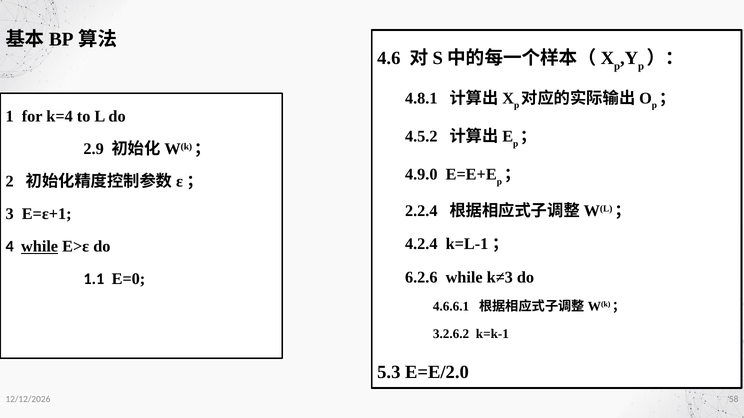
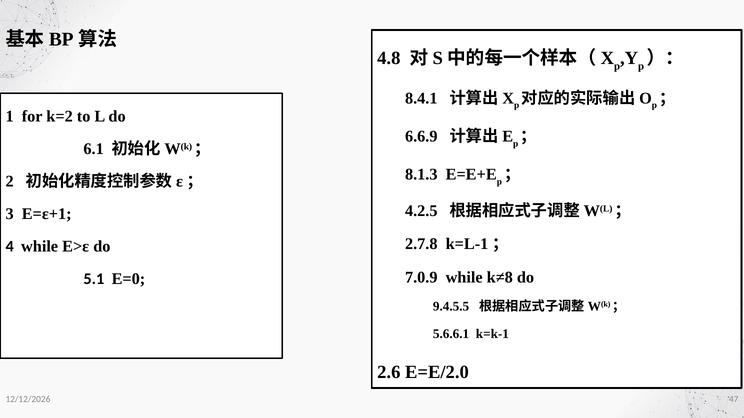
4.6: 4.6 -> 4.8 (389, 58)
4.8.1: 4.8.1 -> 8.4.1 (421, 98)
k=4: k=4 -> k=2 (60, 117)
4.5.2: 4.5.2 -> 6.6.9 (421, 137)
2.9: 2.9 -> 6.1 (94, 149)
4.9.0: 4.9.0 -> 8.1.3 (421, 175)
2.2.4: 2.2.4 -> 4.2.5 (421, 211)
4.2.4: 4.2.4 -> 2.7.8 (421, 244)
while underline: present -> none (40, 247)
6.2.6: 6.2.6 -> 7.0.9 (421, 278)
k≠3: k≠3 -> k≠8 (500, 278)
1.1: 1.1 -> 5.1 (94, 279)
4.6.6.1: 4.6.6.1 -> 9.4.5.5 (451, 307)
3.2.6.2: 3.2.6.2 -> 5.6.6.1 (451, 334)
5.3: 5.3 -> 2.6 (389, 373)
58: 58 -> 47 (734, 400)
